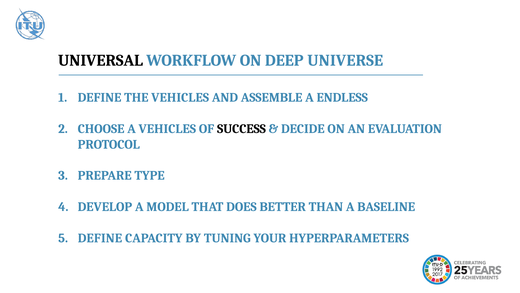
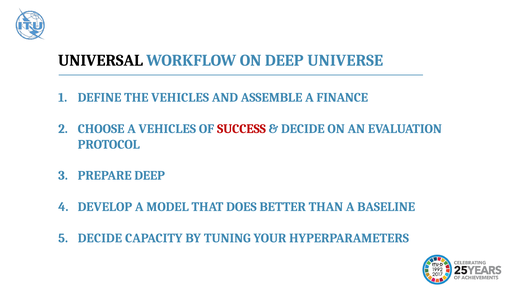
ENDLESS: ENDLESS -> FINANCE (342, 97)
SUCCESS colour: black -> red (241, 129)
PREPARE TYPE: TYPE -> DEEP (150, 175)
DEFINE: DEFINE -> DECIDE (100, 238)
